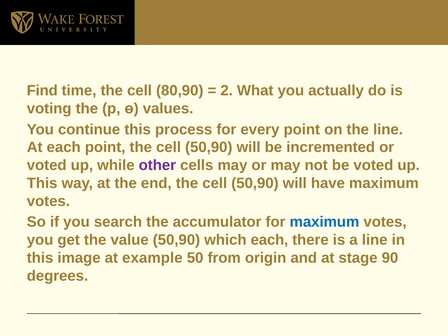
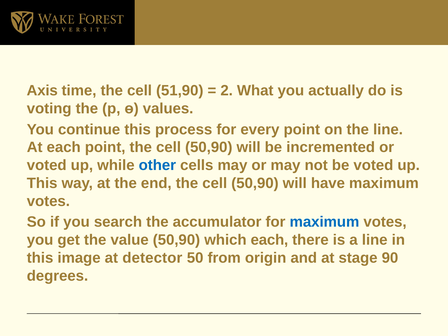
Find: Find -> Axis (42, 91)
80,90: 80,90 -> 51,90 (180, 91)
other colour: purple -> blue (157, 165)
example: example -> detector (152, 258)
